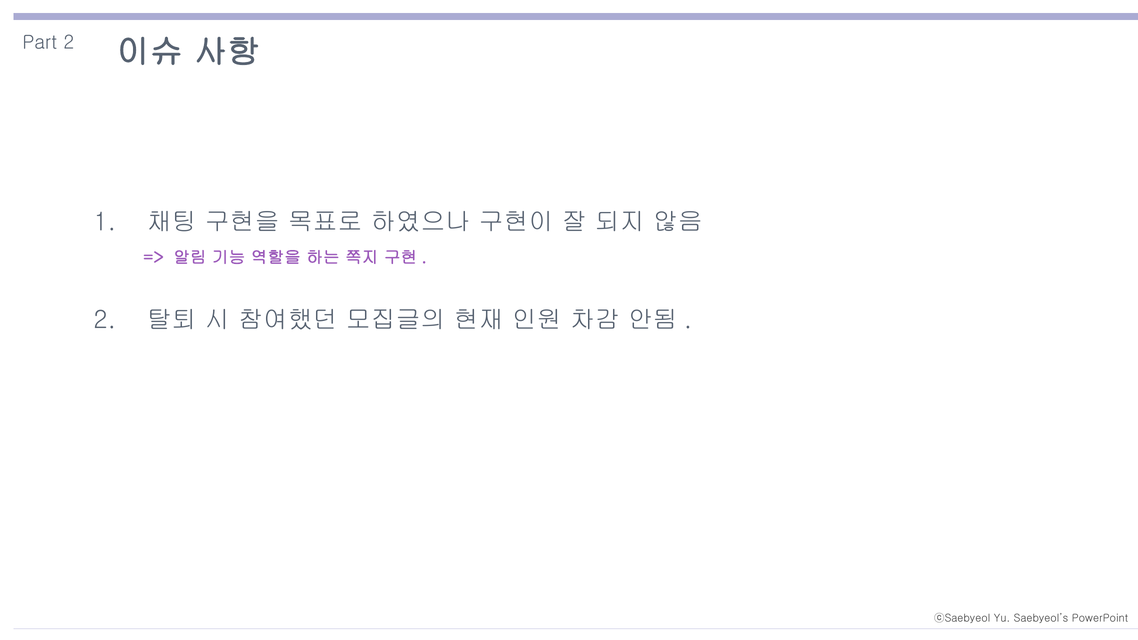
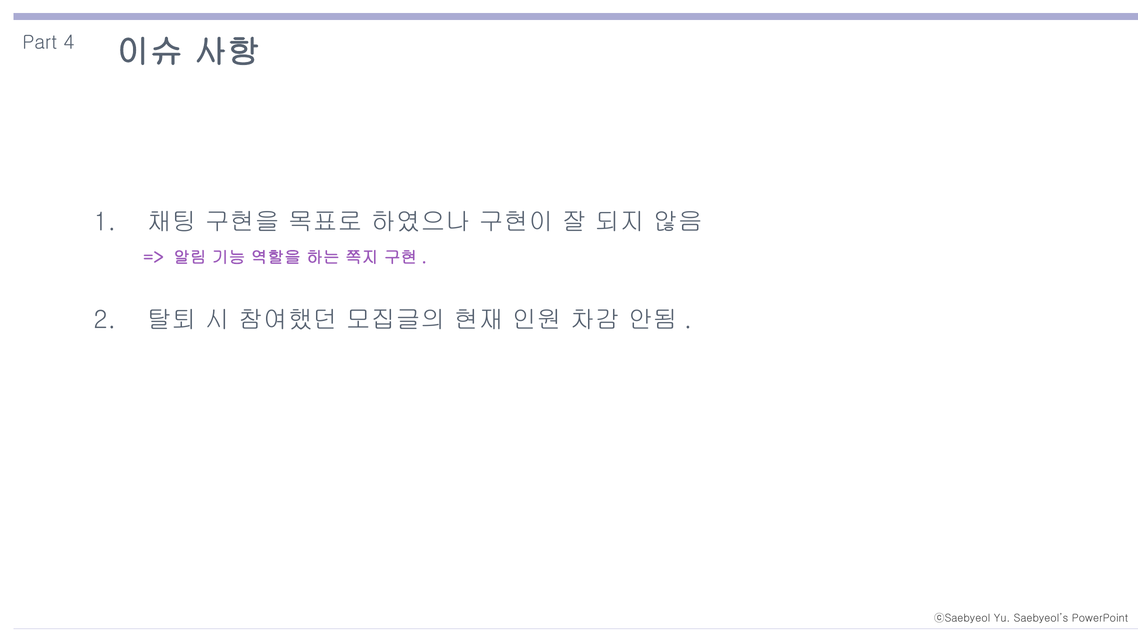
Part 2: 2 -> 4 (69, 42)
